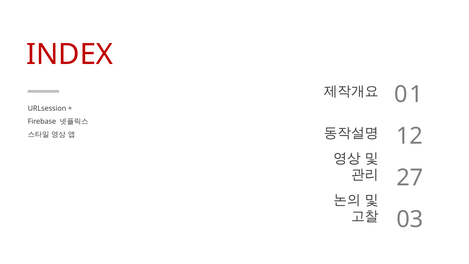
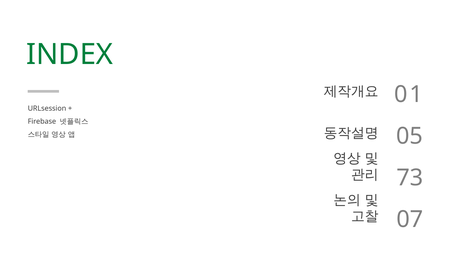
INDEX colour: red -> green (70, 55)
12: 12 -> 05 (409, 136)
27: 27 -> 73 (410, 178)
03: 03 -> 07 (410, 219)
